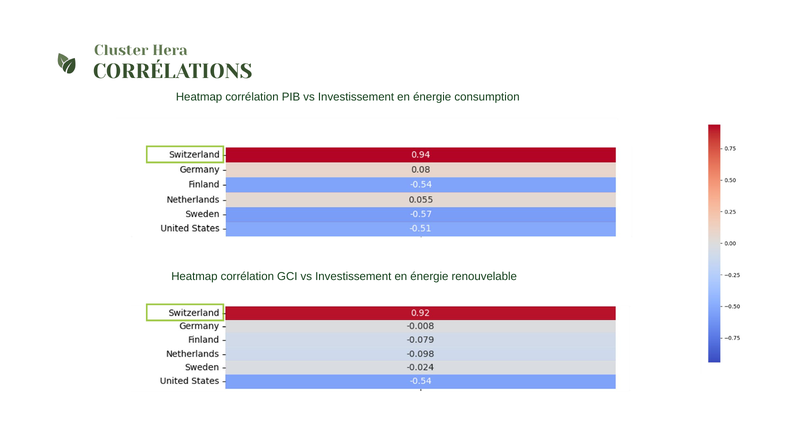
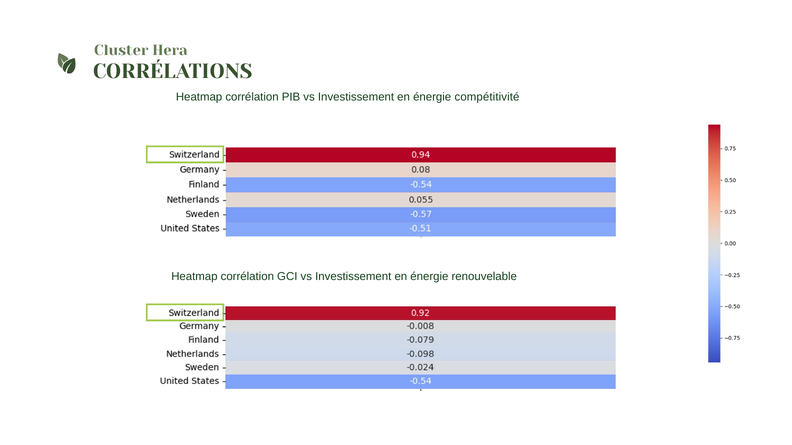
consumption: consumption -> compétitivité (487, 97)
